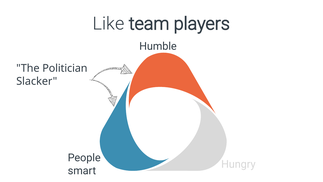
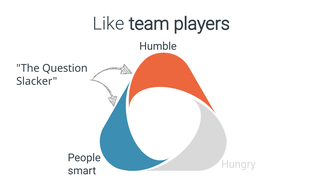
Politician: Politician -> Question (65, 68)
